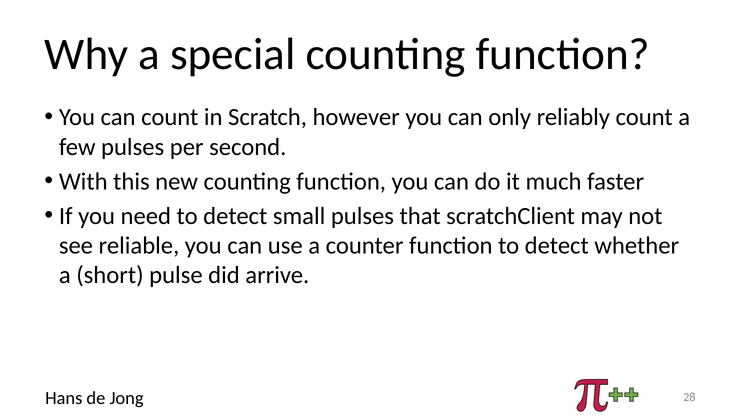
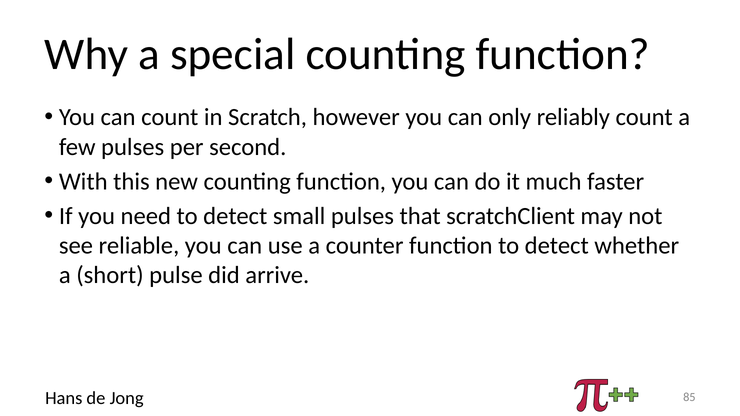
28: 28 -> 85 (689, 398)
